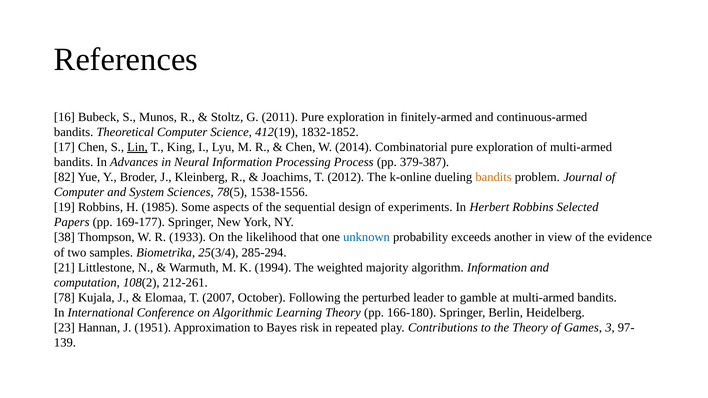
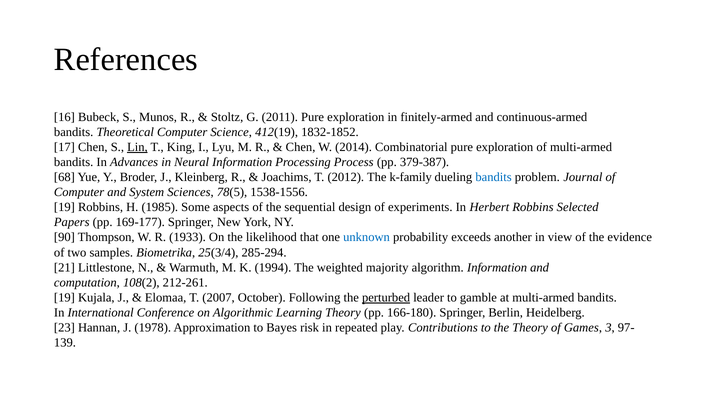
82: 82 -> 68 (64, 177)
k-online: k-online -> k-family (411, 177)
bandits colour: orange -> blue (494, 177)
38: 38 -> 90 (64, 237)
78: 78 -> 19 (64, 298)
perturbed underline: none -> present (386, 298)
1951: 1951 -> 1978 (153, 328)
